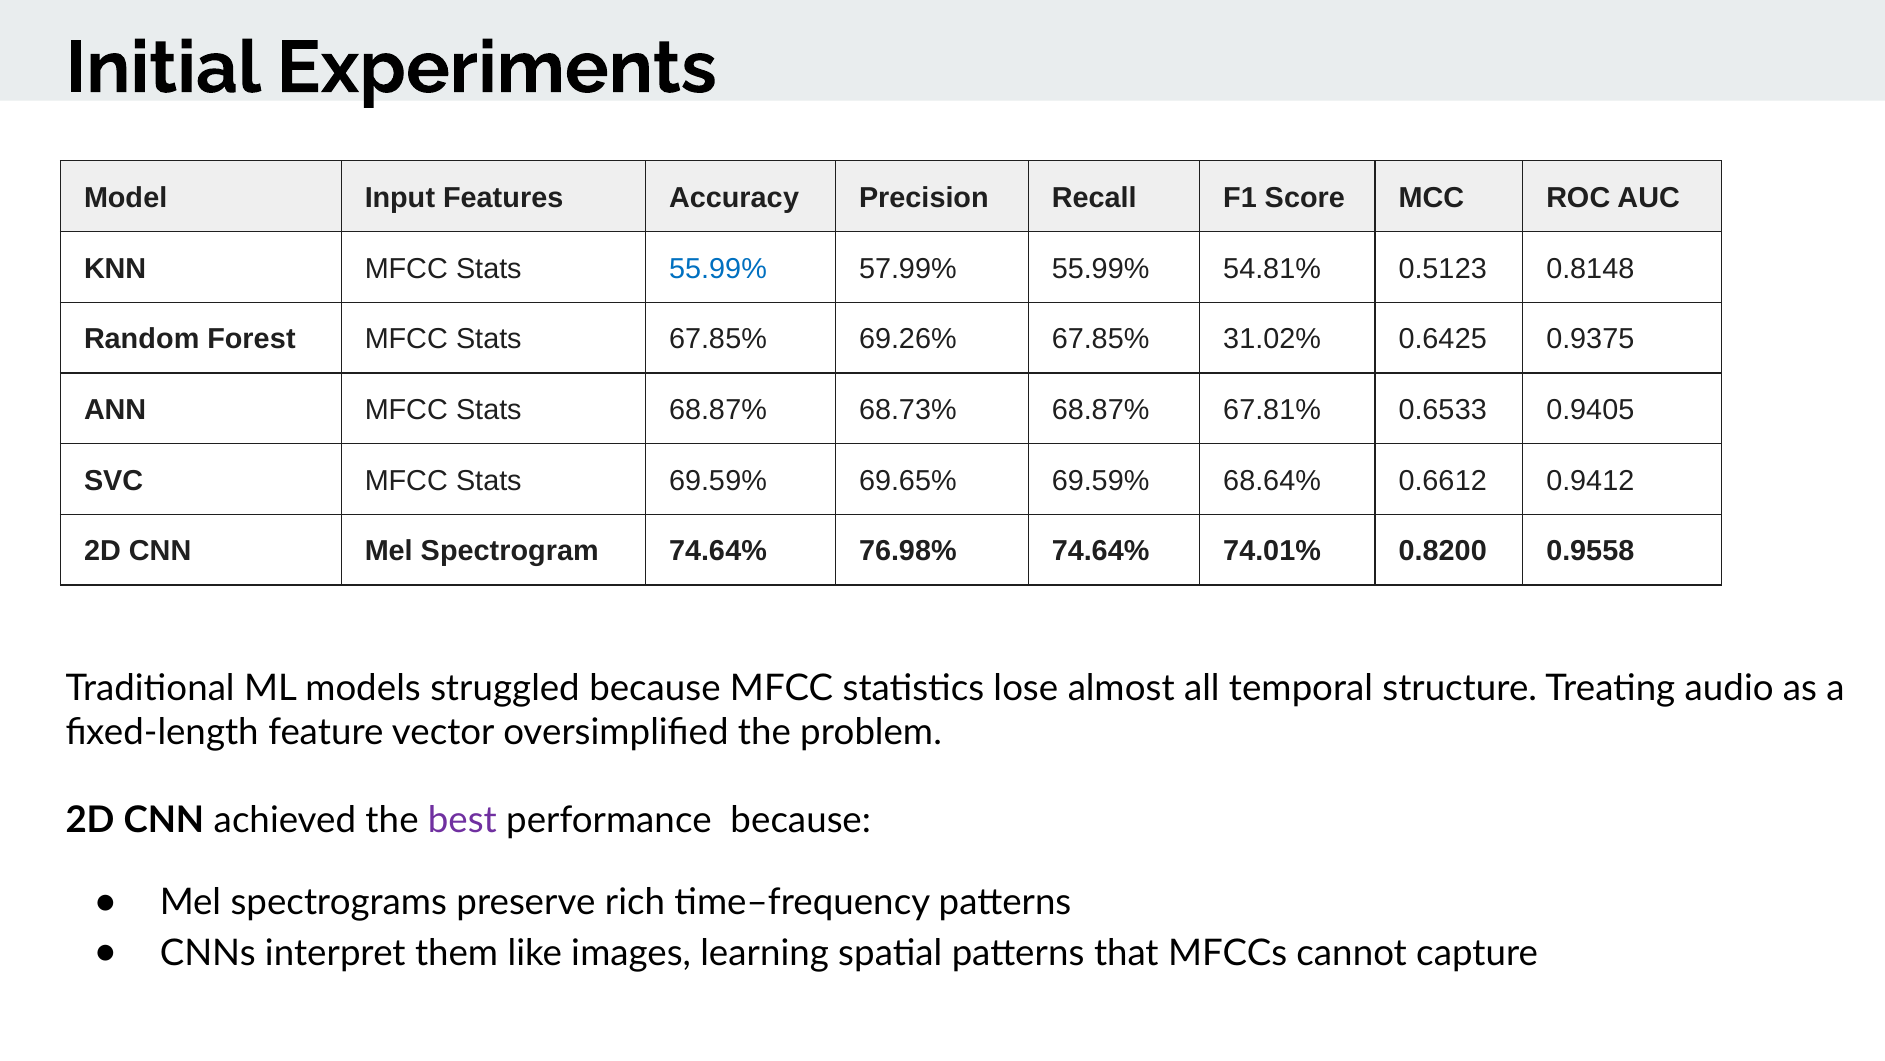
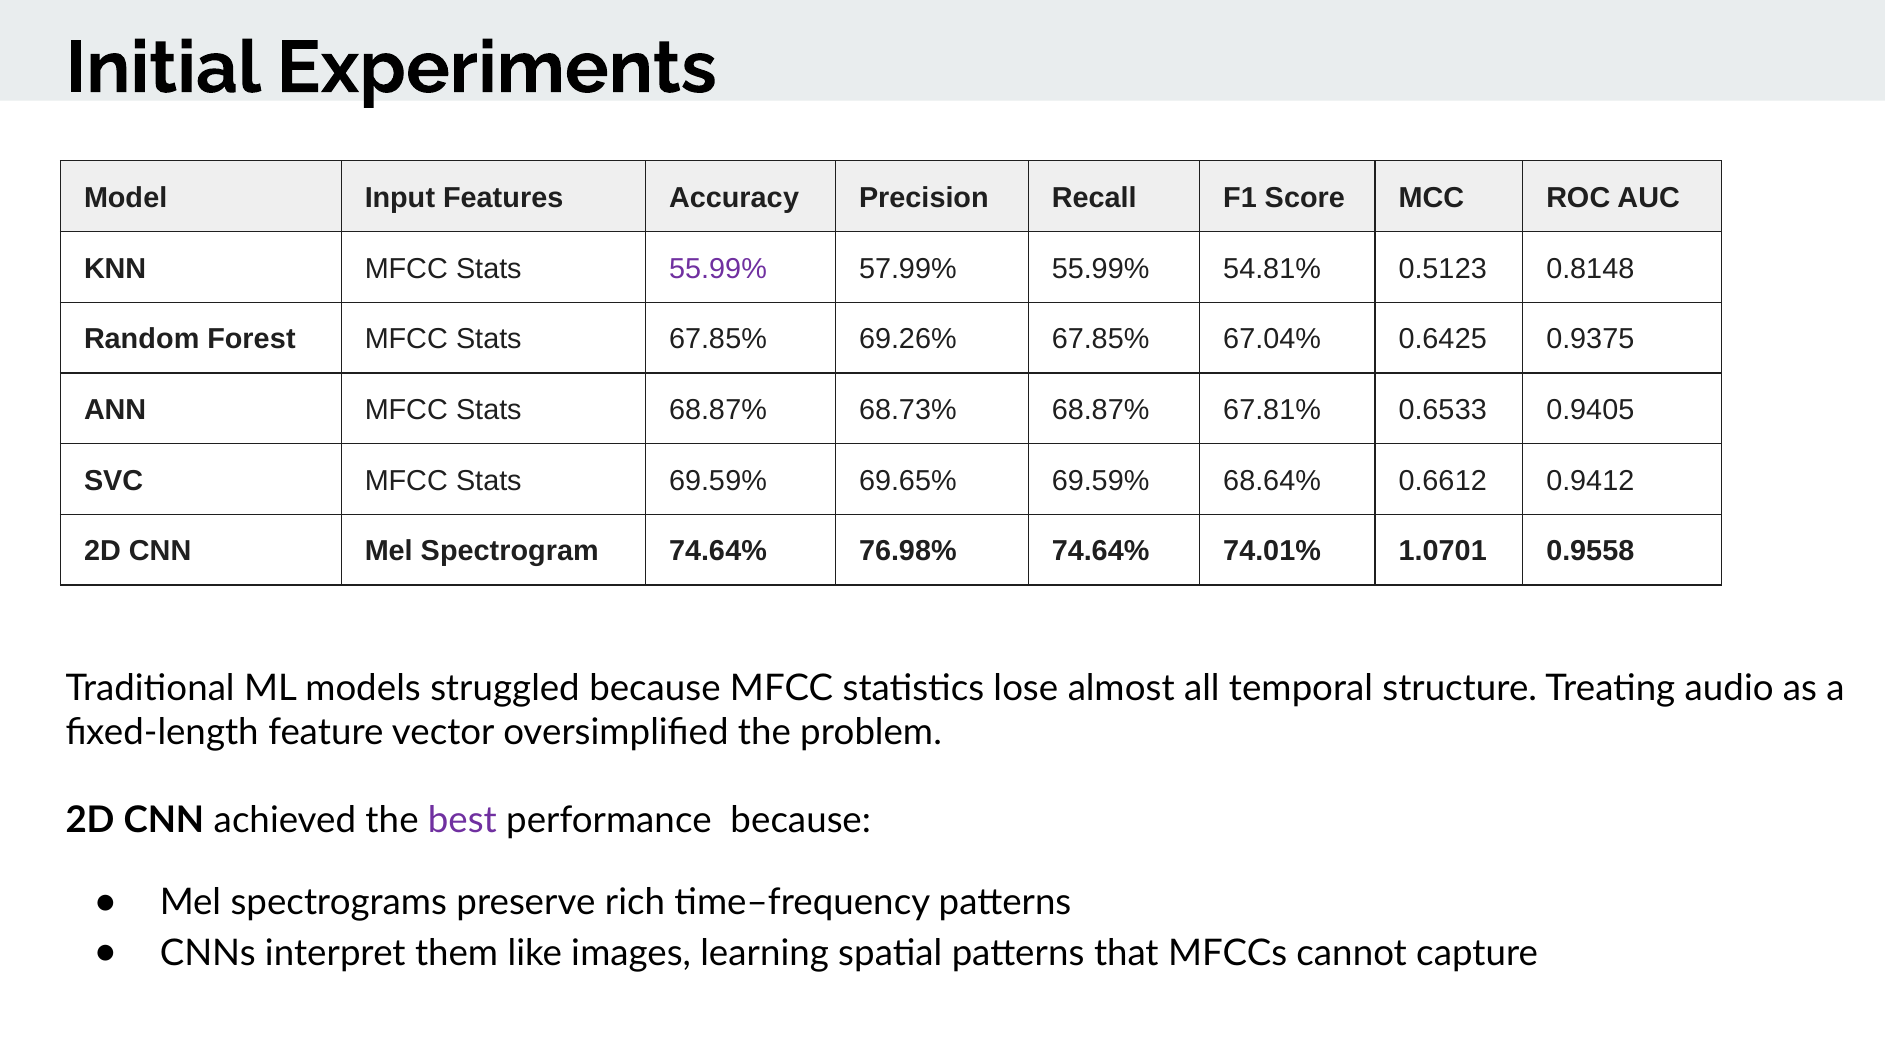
55.99% colour: blue -> purple (718, 268)
31.02%: 31.02% -> 67.04% (1272, 339)
0.8200: 0.8200 -> 1.0701 (1443, 551)
